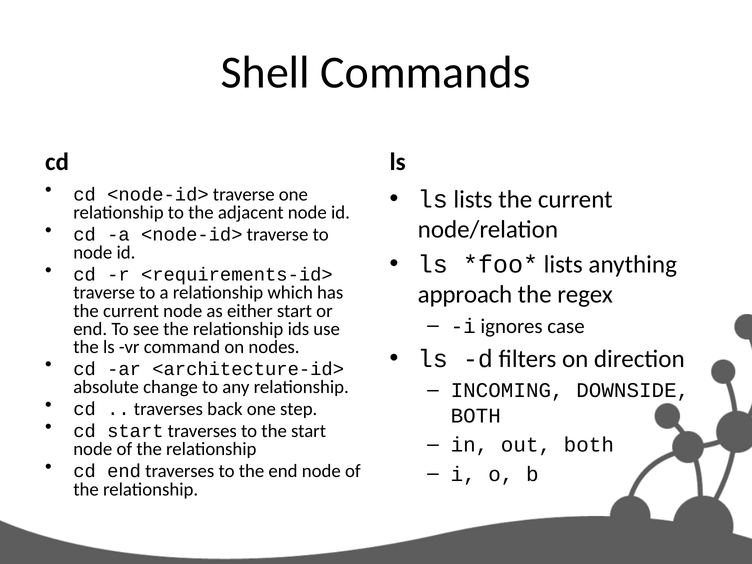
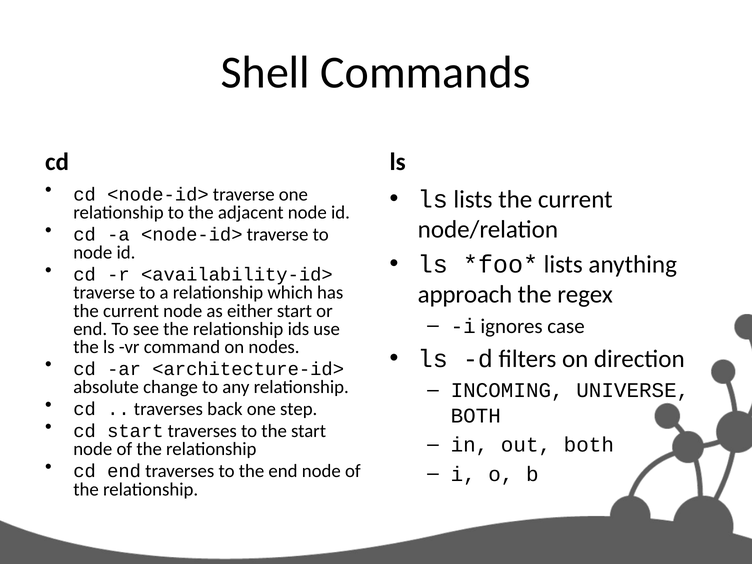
<requirements-id>: <requirements-id> -> <availability-id> (237, 275)
DOWNSIDE: DOWNSIDE -> UNIVERSE (633, 391)
